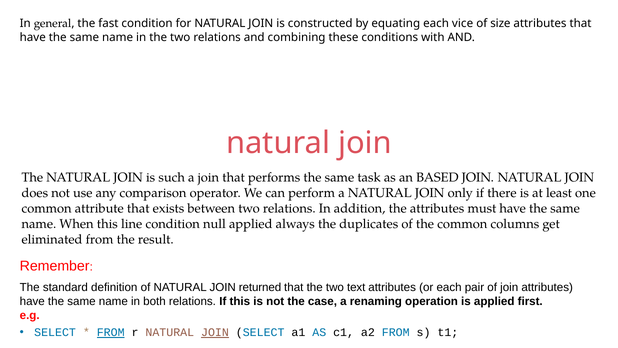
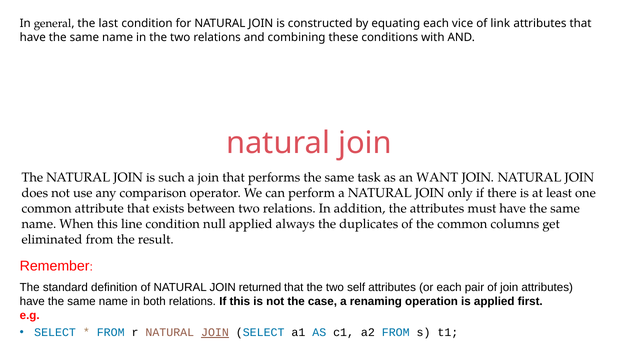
fast: fast -> last (108, 23)
size: size -> link (500, 23)
BASED: BASED -> WANT (437, 177)
text: text -> self (356, 287)
FROM underline: present -> none (111, 332)
